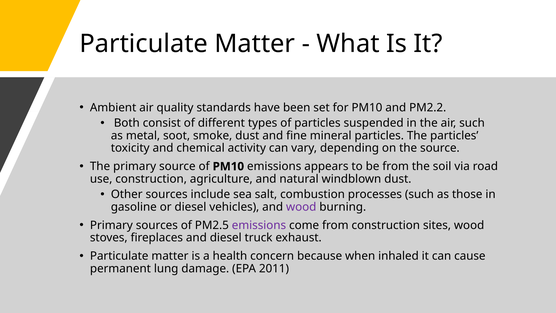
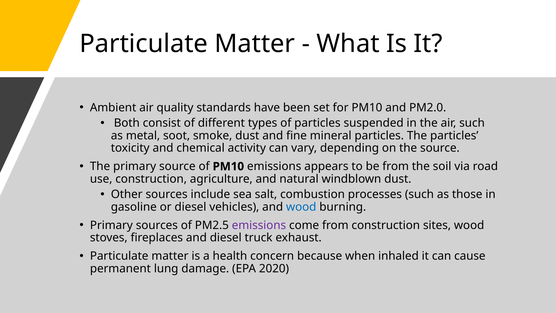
PM2.2: PM2.2 -> PM2.0 (428, 108)
wood colour: purple -> blue (301, 207)
2011: 2011 -> 2020 (274, 268)
